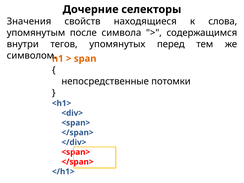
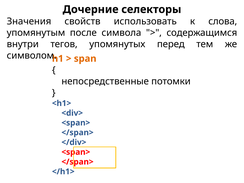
находящиеся: находящиеся -> использовать (145, 21)
